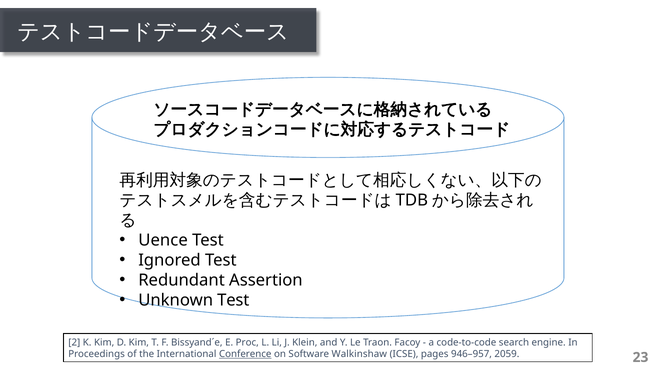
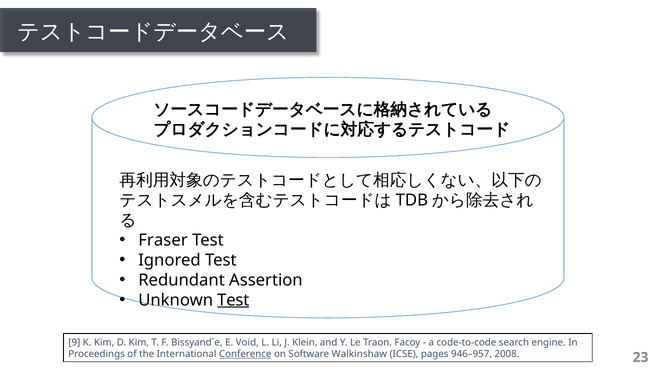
Uence: Uence -> Fraser (163, 240)
Test underline: none -> present (233, 300)
2: 2 -> 9 (74, 343)
Proc: Proc -> Void (247, 343)
2059: 2059 -> 2008 (507, 354)
